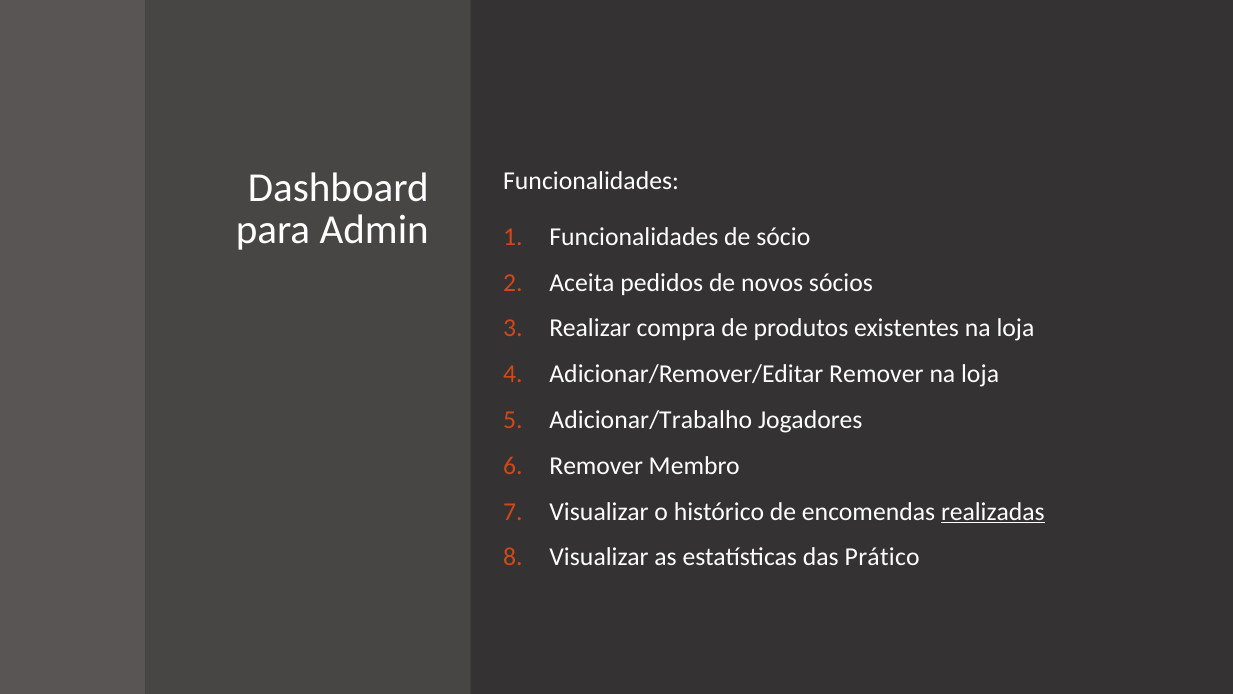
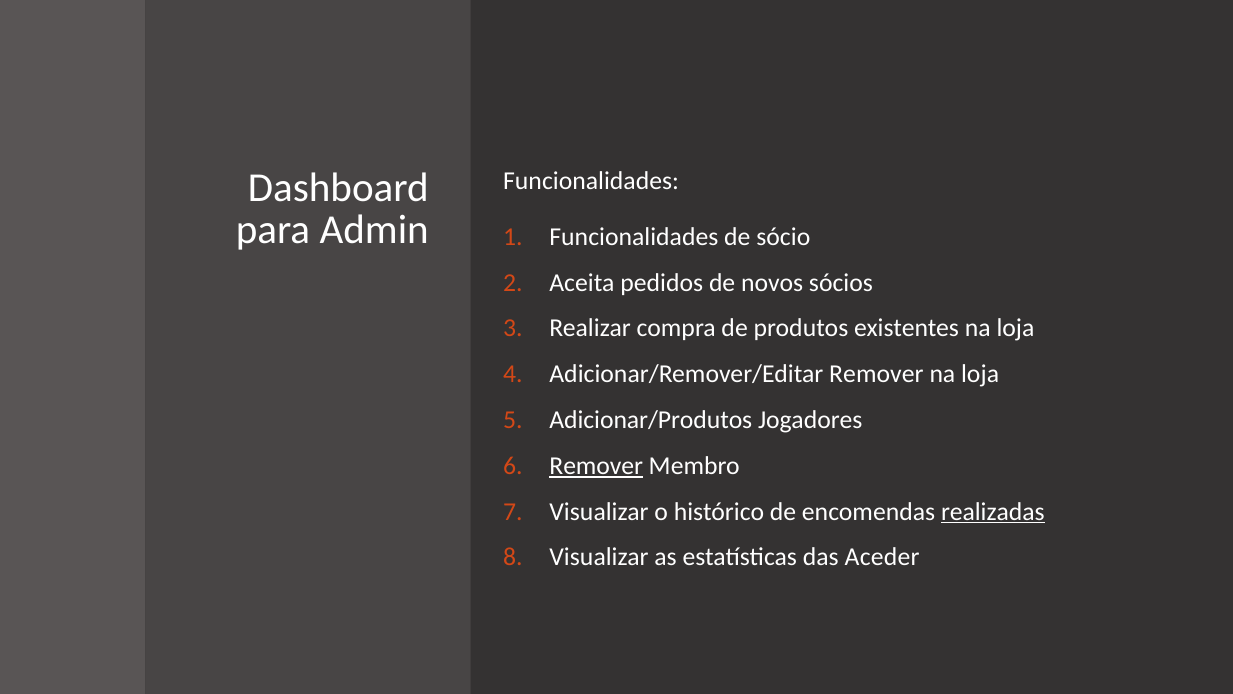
Adicionar/Trabalho: Adicionar/Trabalho -> Adicionar/Produtos (651, 420)
Remover underline: none -> present (596, 465)
Prático: Prático -> Aceder (882, 557)
